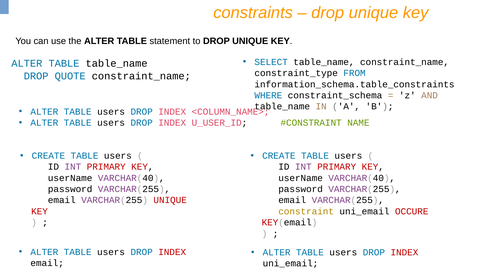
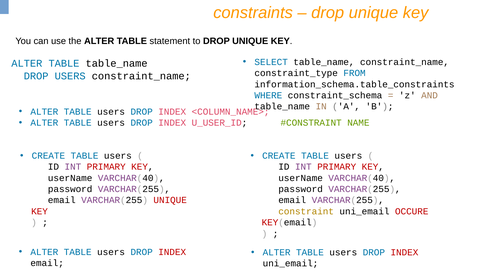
DROP QUOTE: QUOTE -> USERS (70, 76)
